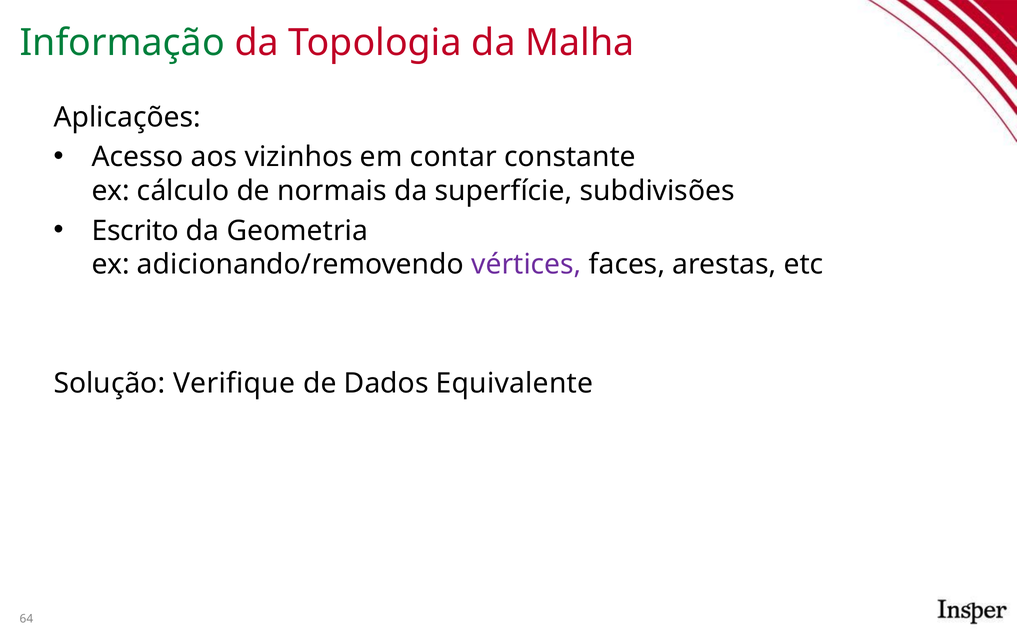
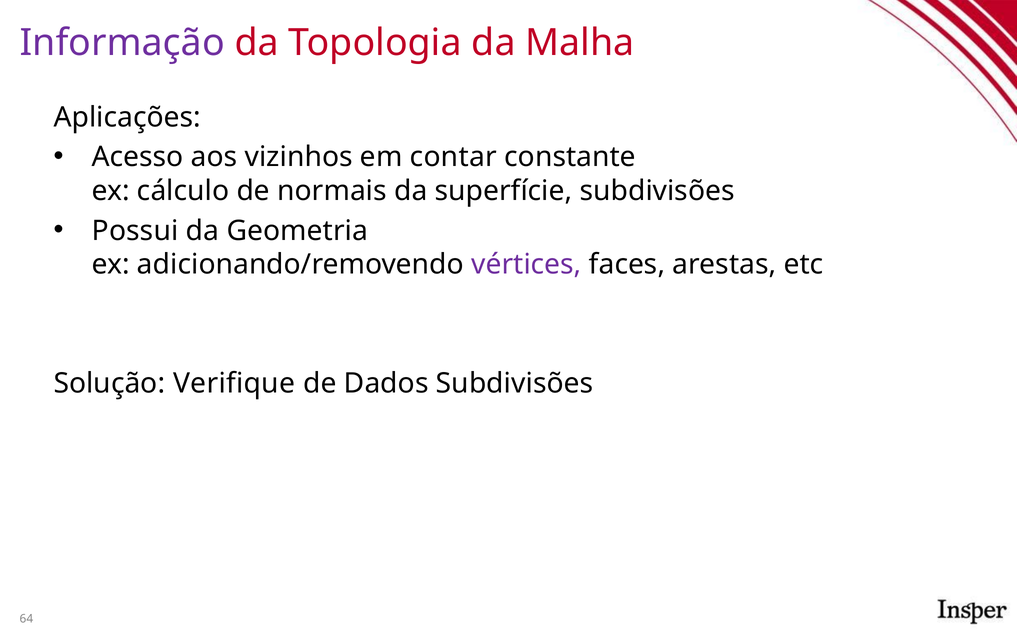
Informação colour: green -> purple (122, 43)
Escrito: Escrito -> Possui (135, 231)
Dados Equivalente: Equivalente -> Subdivisões (515, 383)
